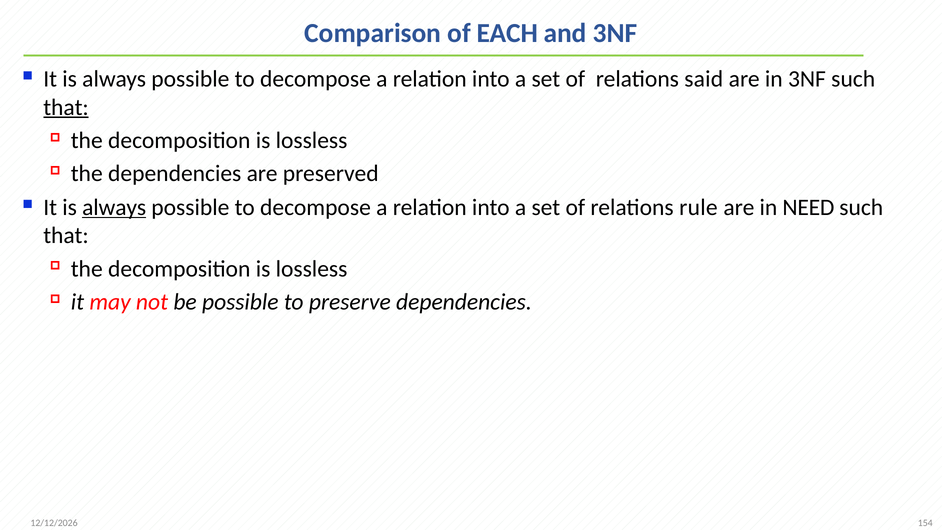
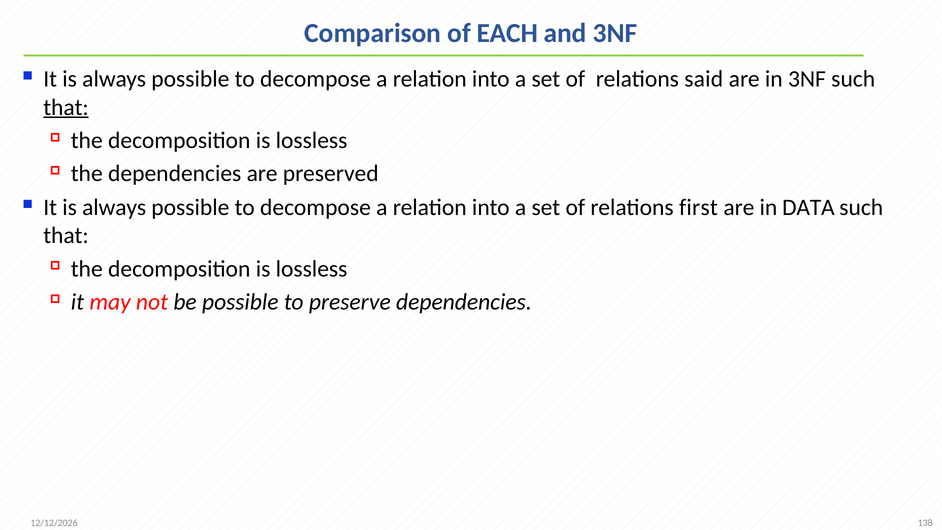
always underline: present -> none (114, 207)
rule: rule -> first (698, 207)
NEED: NEED -> DATA (808, 207)
154: 154 -> 138 (925, 523)
